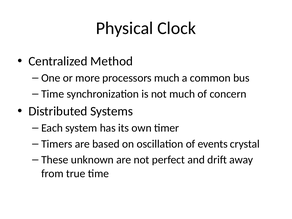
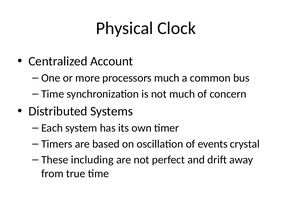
Method: Method -> Account (112, 61)
unknown: unknown -> including (92, 160)
